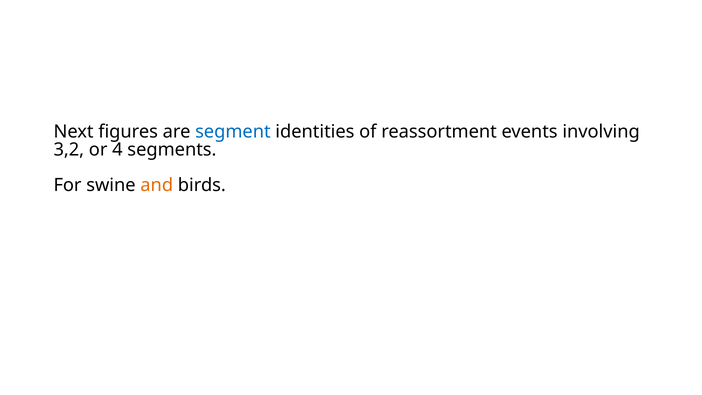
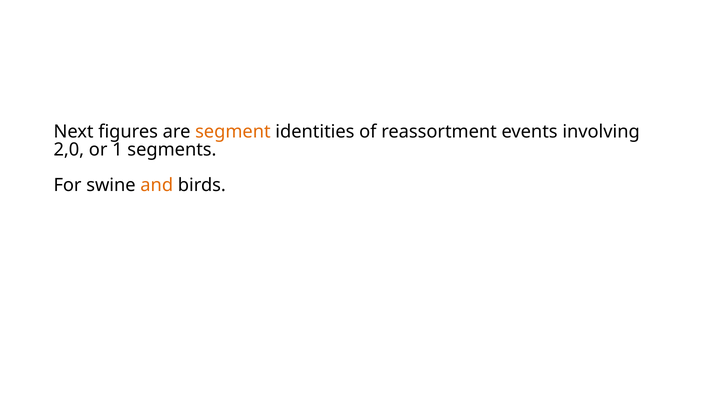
segment colour: blue -> orange (233, 132)
3,2: 3,2 -> 2,0 (69, 150)
4: 4 -> 1 (117, 150)
